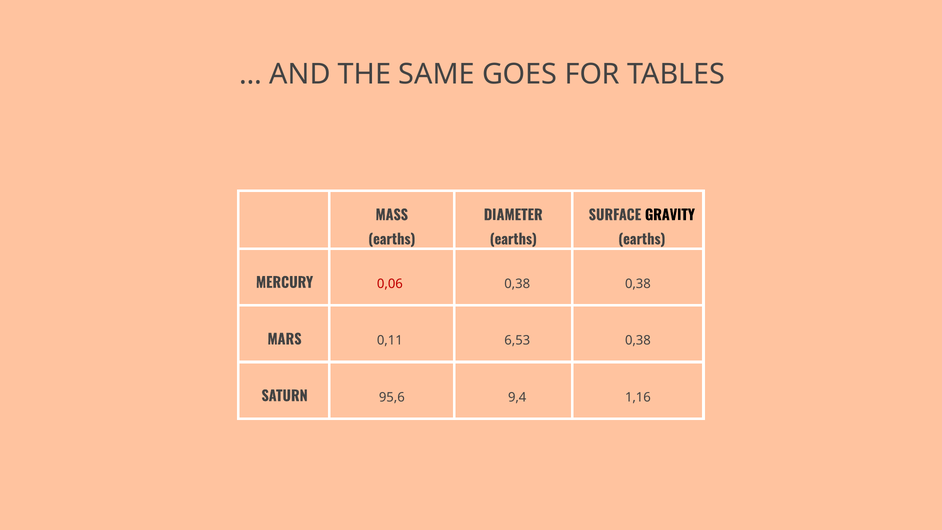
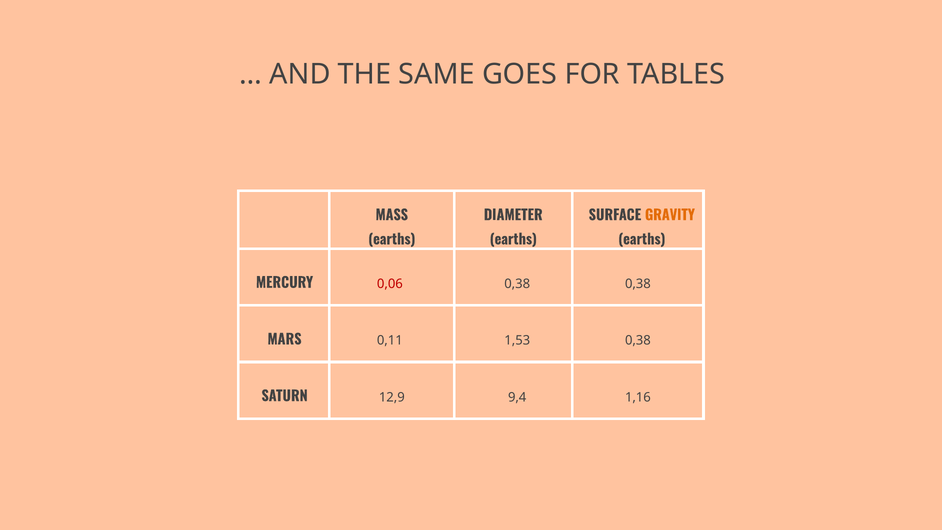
GRAVITY colour: black -> orange (670, 215)
6,53: 6,53 -> 1,53 (517, 341)
95,6: 95,6 -> 12,9 (392, 397)
